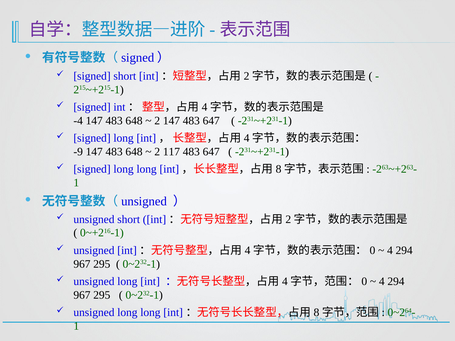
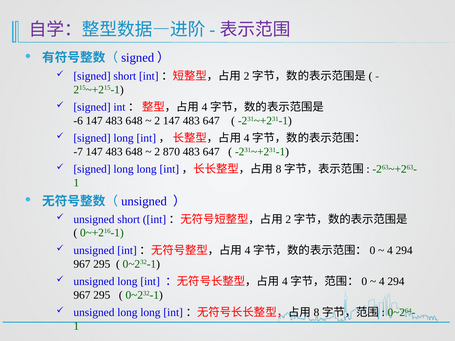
-4: -4 -> -6 (78, 121)
-9: -9 -> -7 (78, 152)
117: 117 -> 870 (171, 152)
